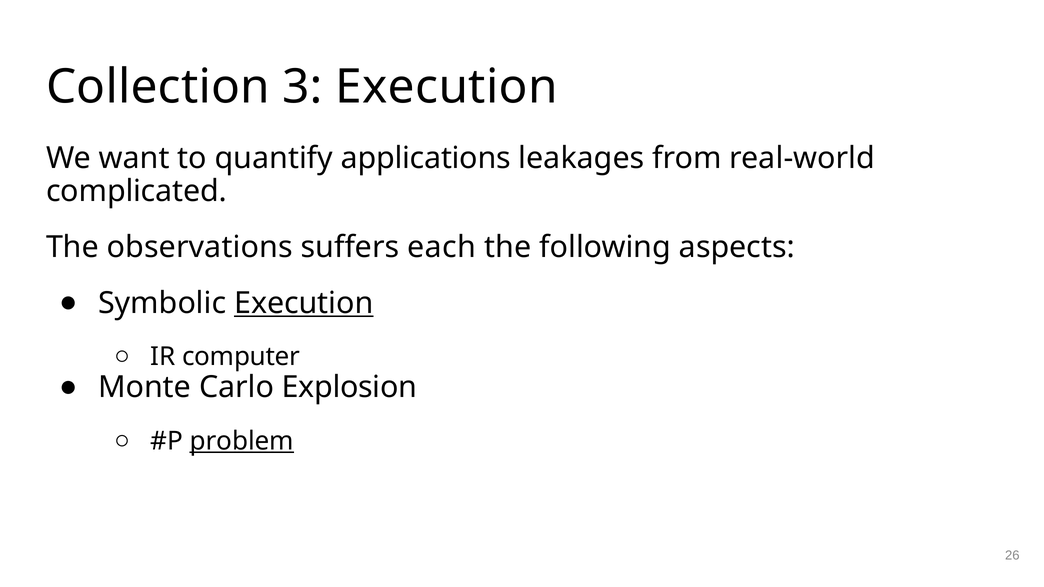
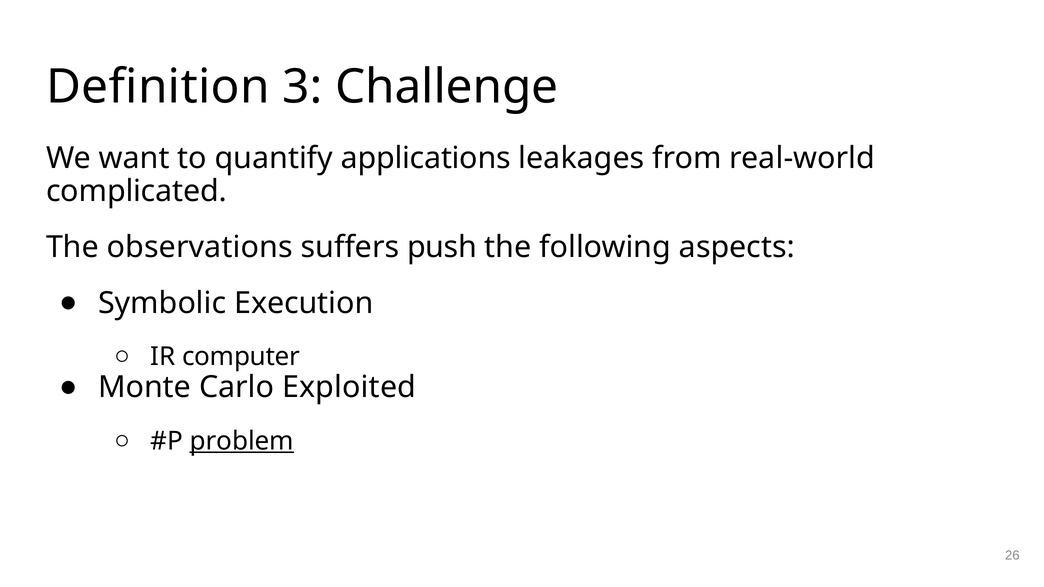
Collection: Collection -> Definition (158, 87)
3 Execution: Execution -> Challenge (447, 87)
each: each -> push (442, 247)
Execution underline: present -> none (304, 303)
Explosion: Explosion -> Exploited (349, 388)
